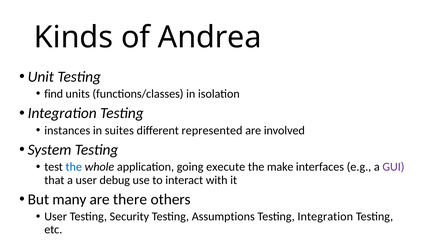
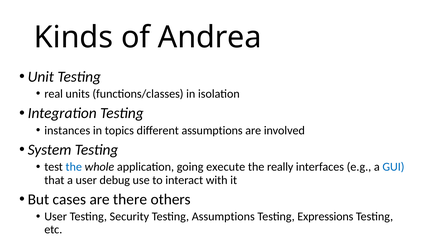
find: find -> real (54, 94)
suites: suites -> topics (119, 130)
different represented: represented -> assumptions (212, 130)
make: make -> really (280, 167)
GUI colour: purple -> blue (393, 167)
many: many -> cases (69, 199)
Testing Integration: Integration -> Expressions (325, 216)
